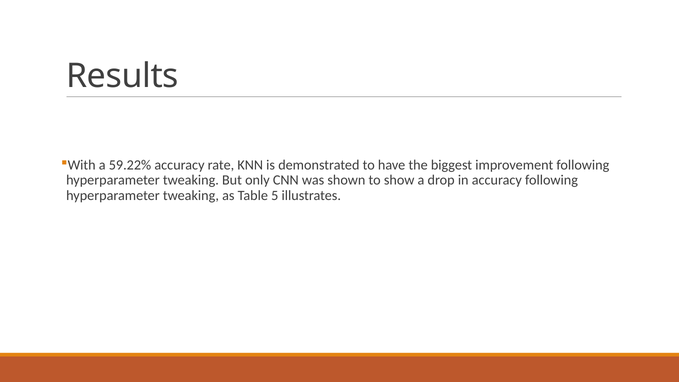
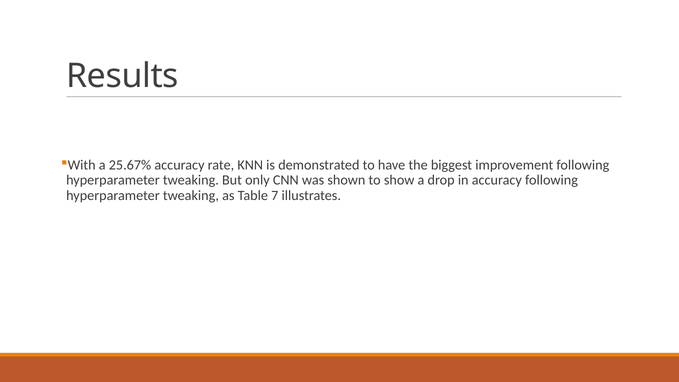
59.22%: 59.22% -> 25.67% (130, 165)
5: 5 -> 7 (275, 196)
